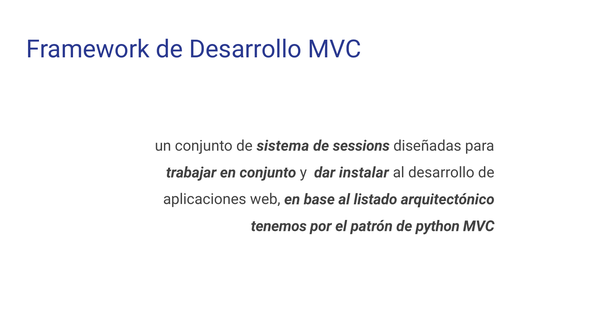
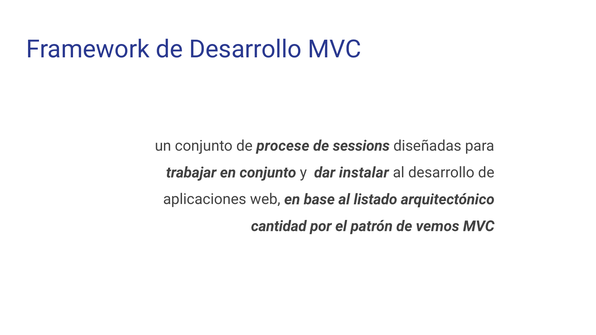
sistema: sistema -> procese (283, 146)
tenemos: tenemos -> cantidad (279, 226)
python: python -> vemos (438, 226)
